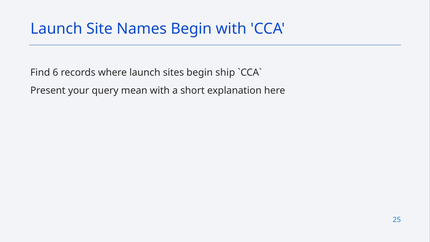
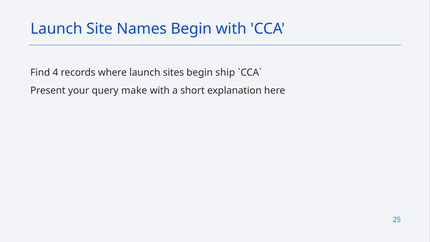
6: 6 -> 4 (55, 73)
mean: mean -> make (134, 91)
